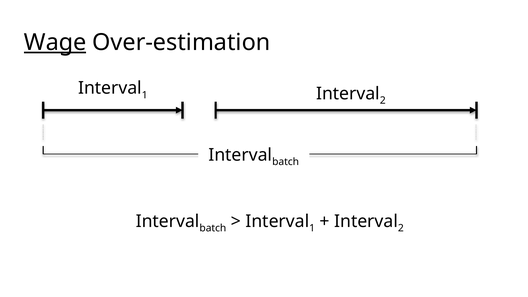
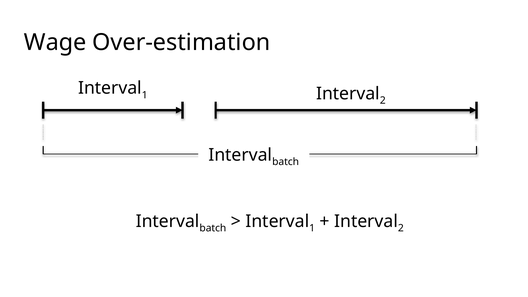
Wage underline: present -> none (55, 42)
